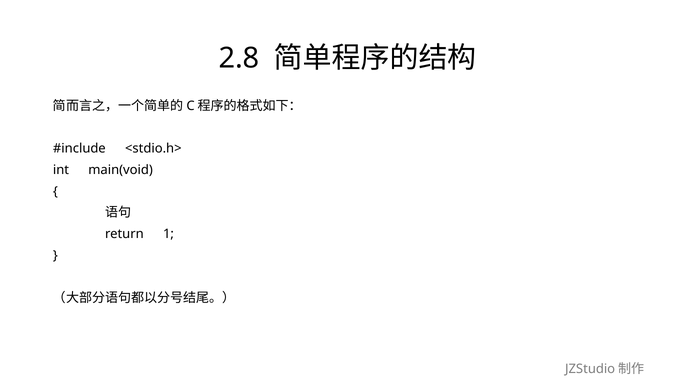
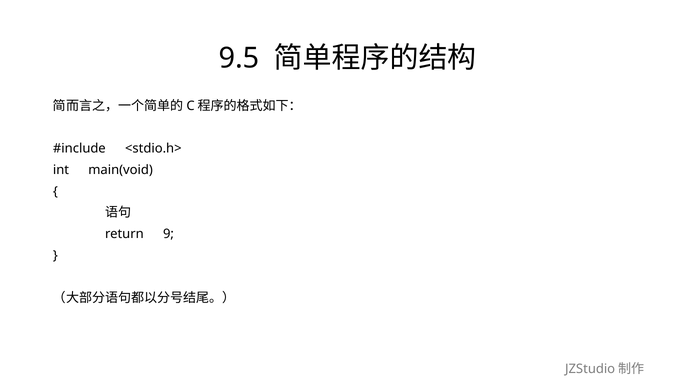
2.8: 2.8 -> 9.5 (239, 58)
1: 1 -> 9 (169, 234)
